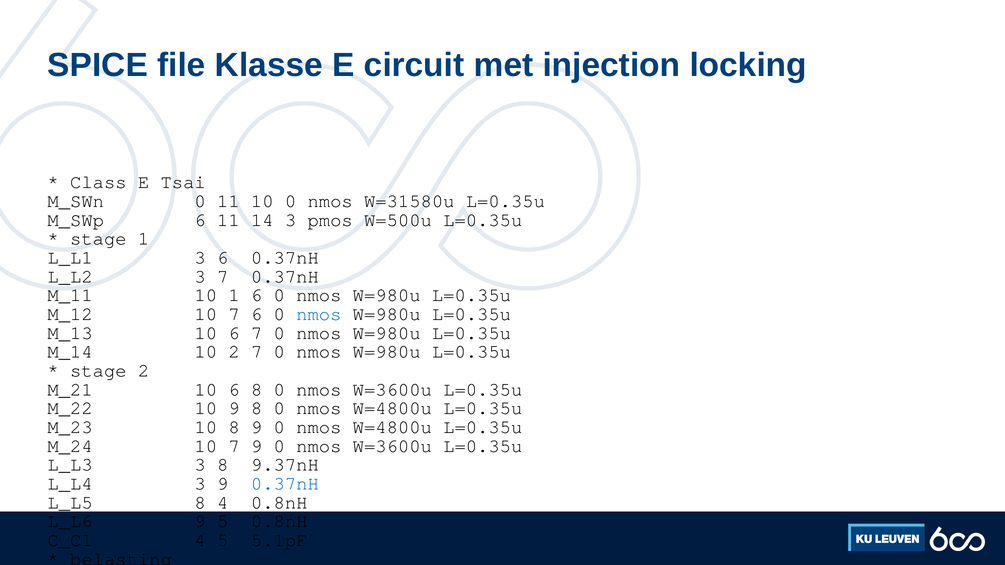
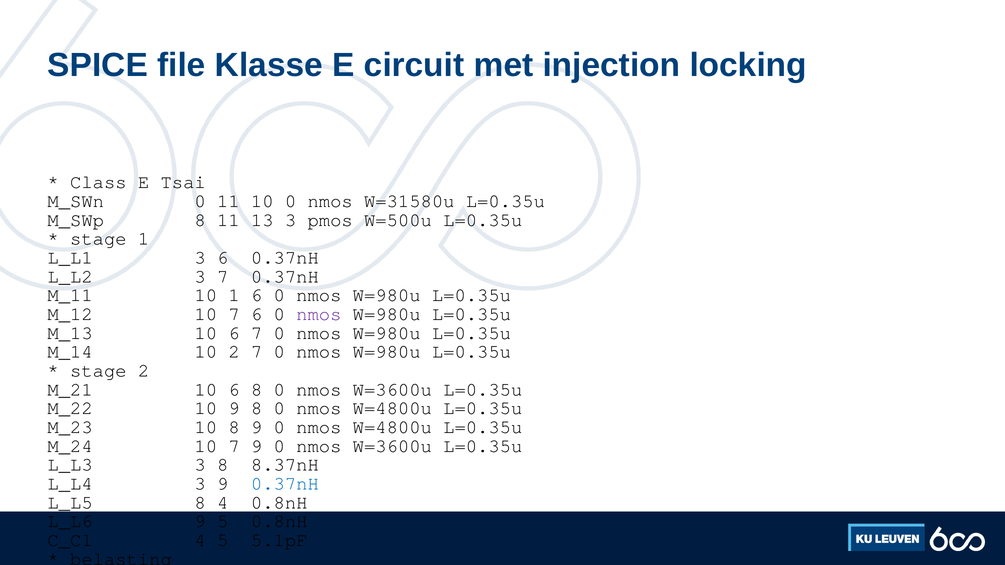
M_SWp 6: 6 -> 8 (200, 220)
14: 14 -> 13 (262, 220)
nmos colour: blue -> purple (319, 314)
9.37nH: 9.37nH -> 8.37nH (285, 465)
